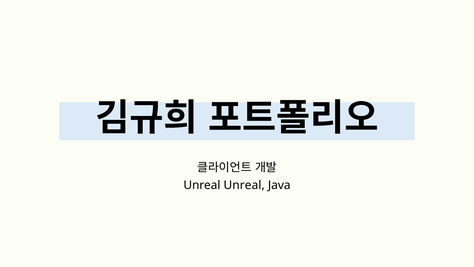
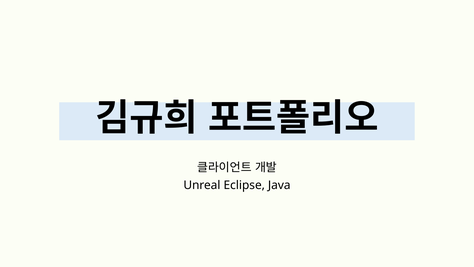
Unreal Unreal: Unreal -> Eclipse (244, 185)
